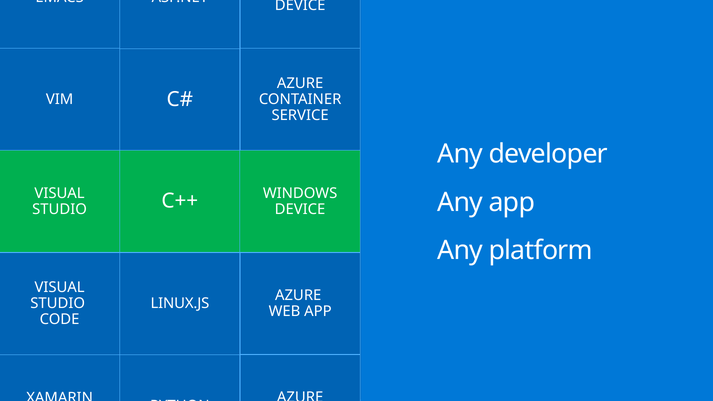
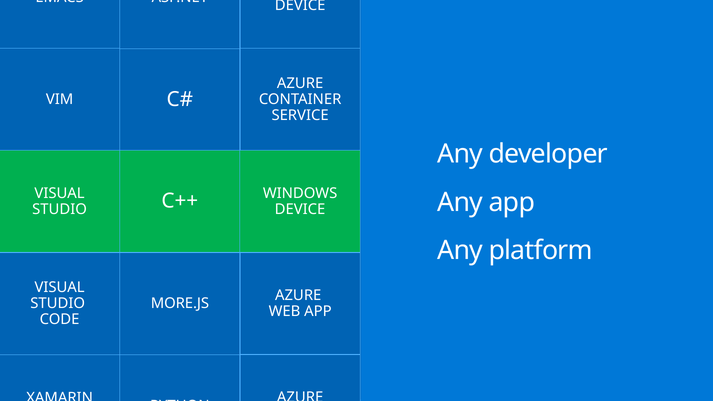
LINUX.JS: LINUX.JS -> MORE.JS (180, 304)
